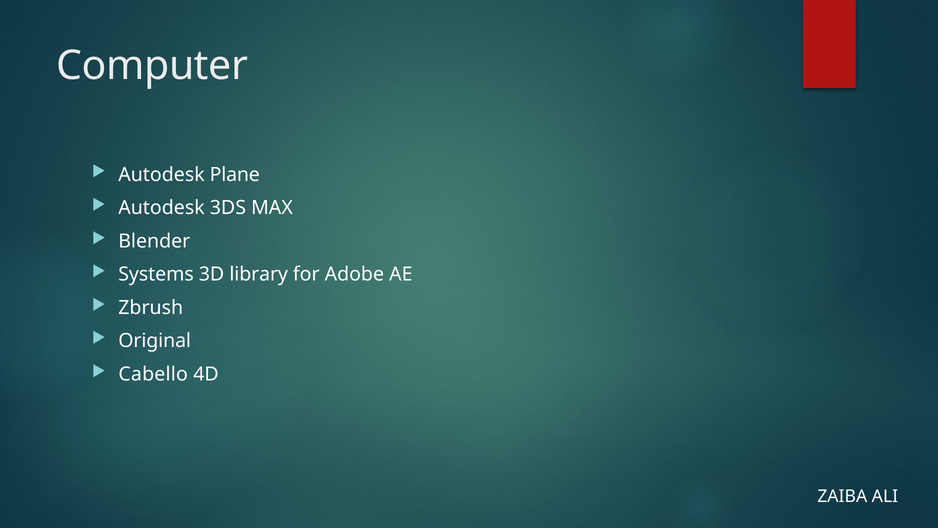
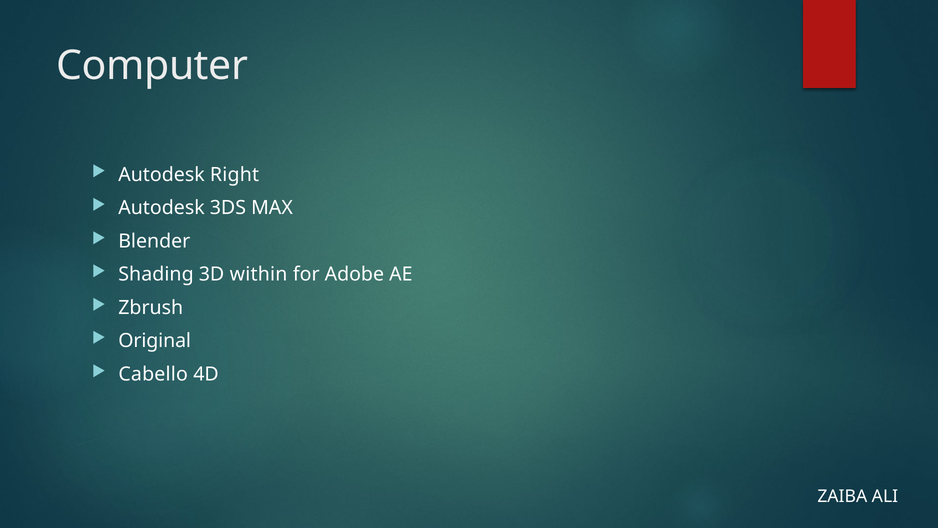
Plane: Plane -> Right (235, 175)
Systems: Systems -> Shading (156, 274)
library: library -> within (259, 274)
